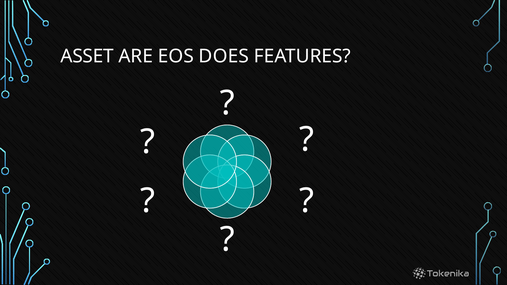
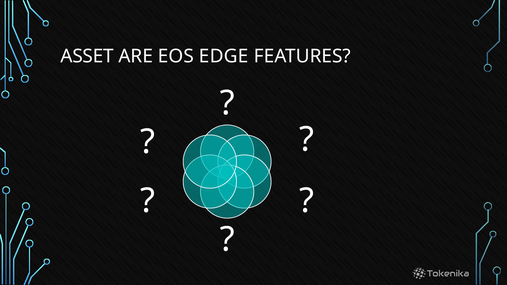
DOES: DOES -> EDGE (224, 56)
